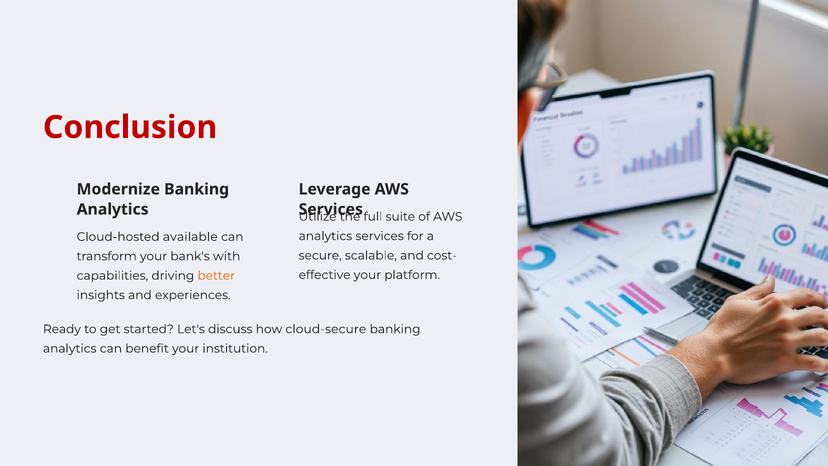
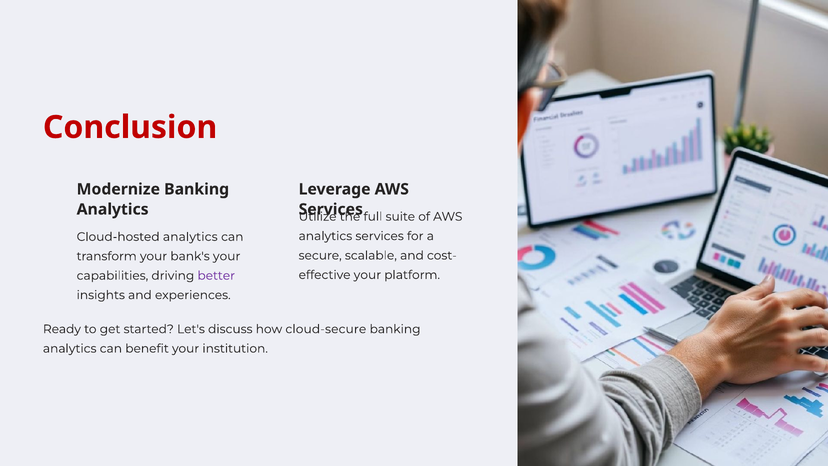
Cloud-hosted available: available -> analytics (190, 237)
bank's with: with -> your (227, 256)
better colour: orange -> purple (216, 276)
